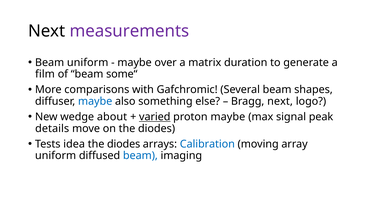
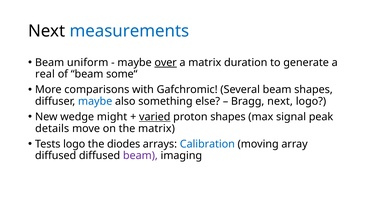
measurements colour: purple -> blue (129, 31)
over underline: none -> present (166, 62)
film: film -> real (45, 74)
about: about -> might (112, 117)
proton maybe: maybe -> shapes (228, 117)
on the diodes: diodes -> matrix (157, 128)
Tests idea: idea -> logo (74, 144)
uniform: uniform -> diffused (56, 155)
beam colour: blue -> purple (140, 155)
